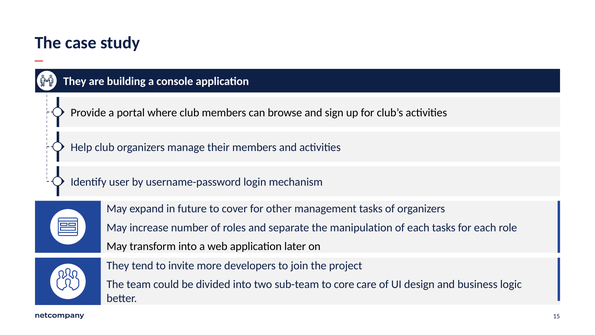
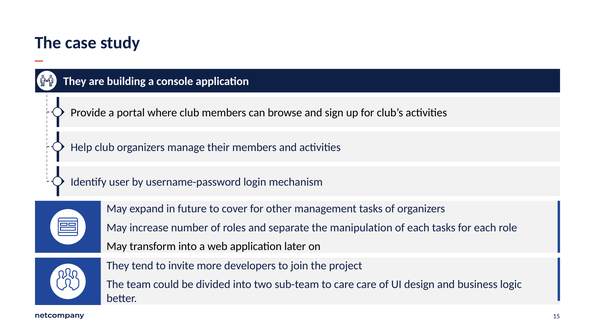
to core: core -> care (344, 284)
